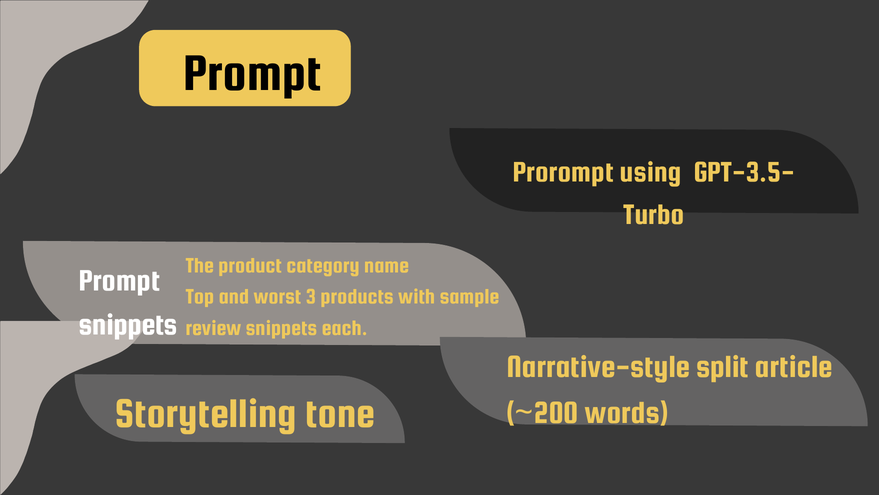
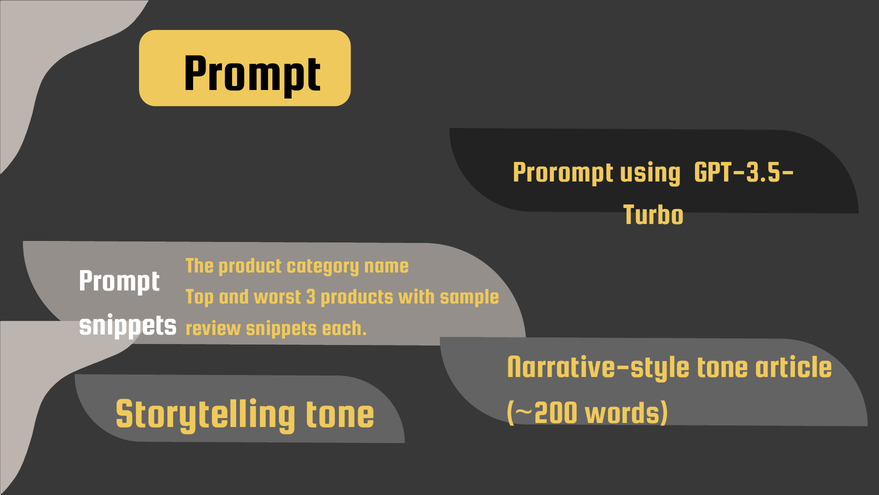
Narrative-style split: split -> tone (723, 366)
